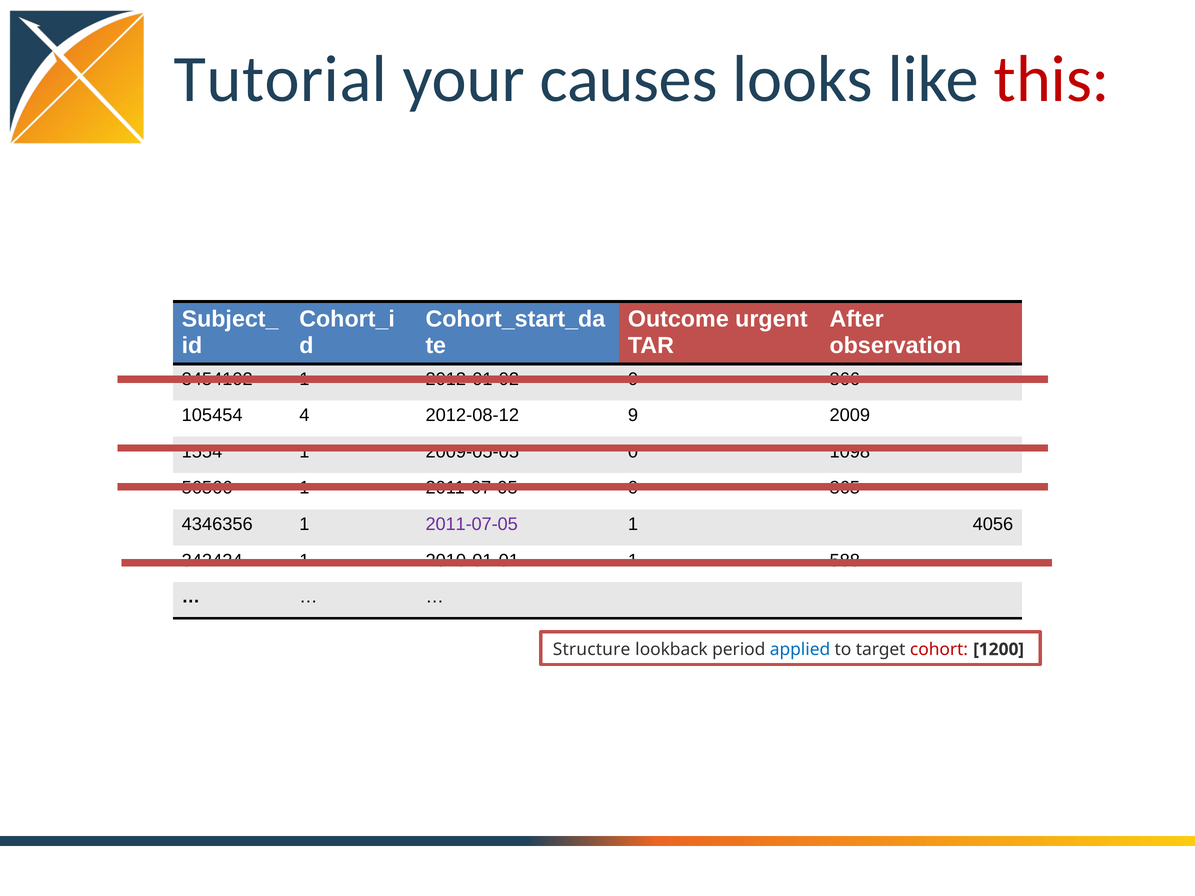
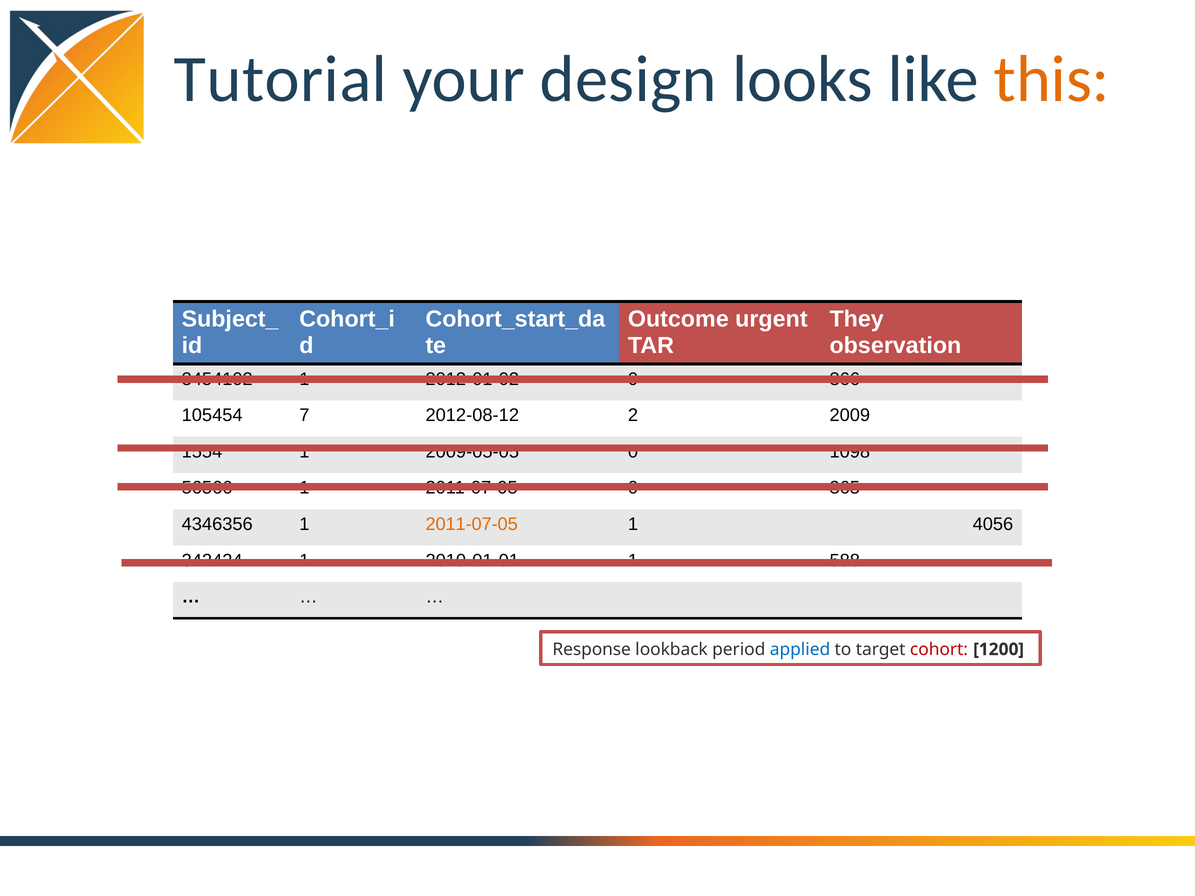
causes: causes -> design (628, 79)
this colour: red -> orange (1052, 79)
After: After -> They (857, 319)
4: 4 -> 7 (304, 415)
9: 9 -> 2 (633, 415)
2011-07-05 colour: purple -> orange (472, 524)
Structure: Structure -> Response (592, 650)
